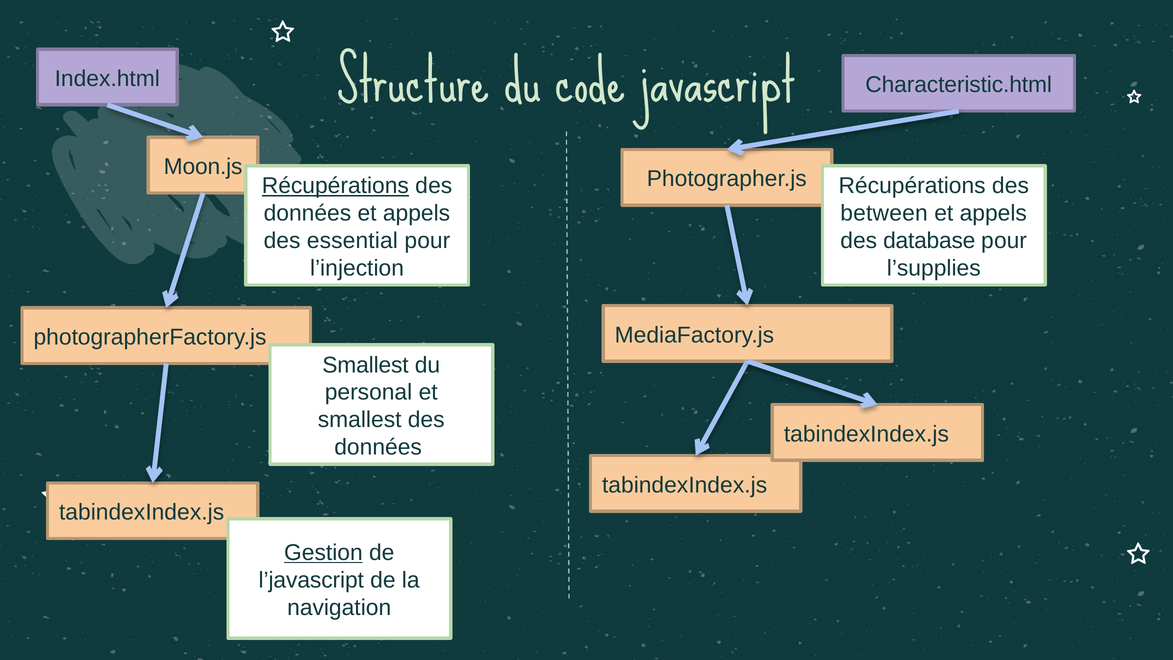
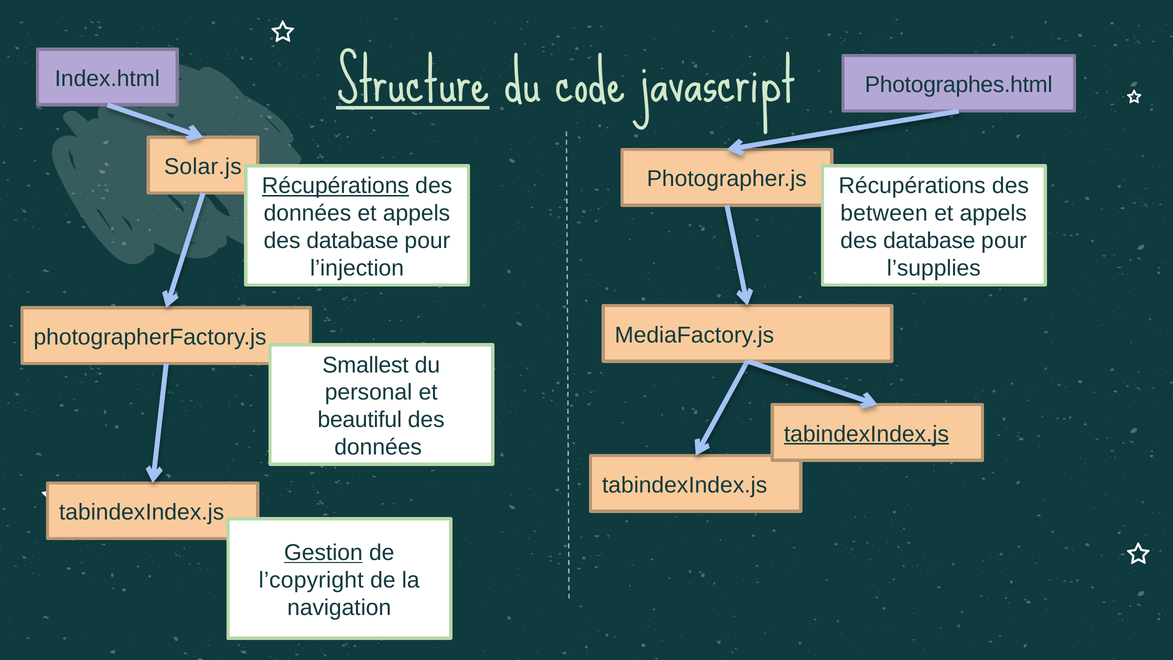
Characteristic.html: Characteristic.html -> Photographes.html (959, 85)
Structure underline: none -> present (413, 82)
Moon.js: Moon.js -> Solar.js (203, 167)
essential: essential -> database (353, 241)
smallest: smallest -> beautiful (360, 420)
tabindexIndex.js underline: none -> present (866, 434)
l’javascript: l’javascript -> l’copyright (311, 580)
